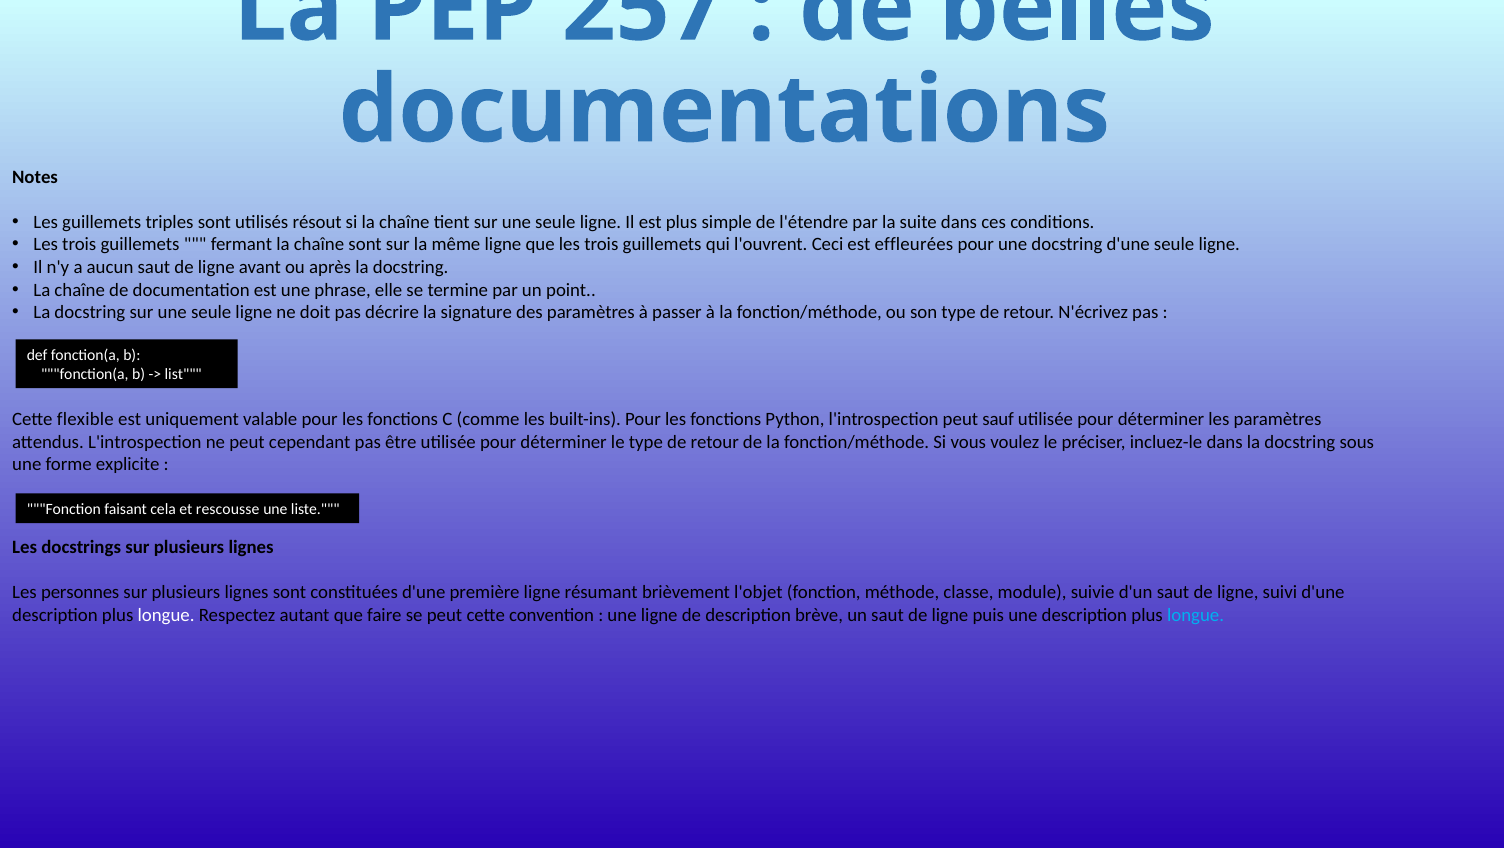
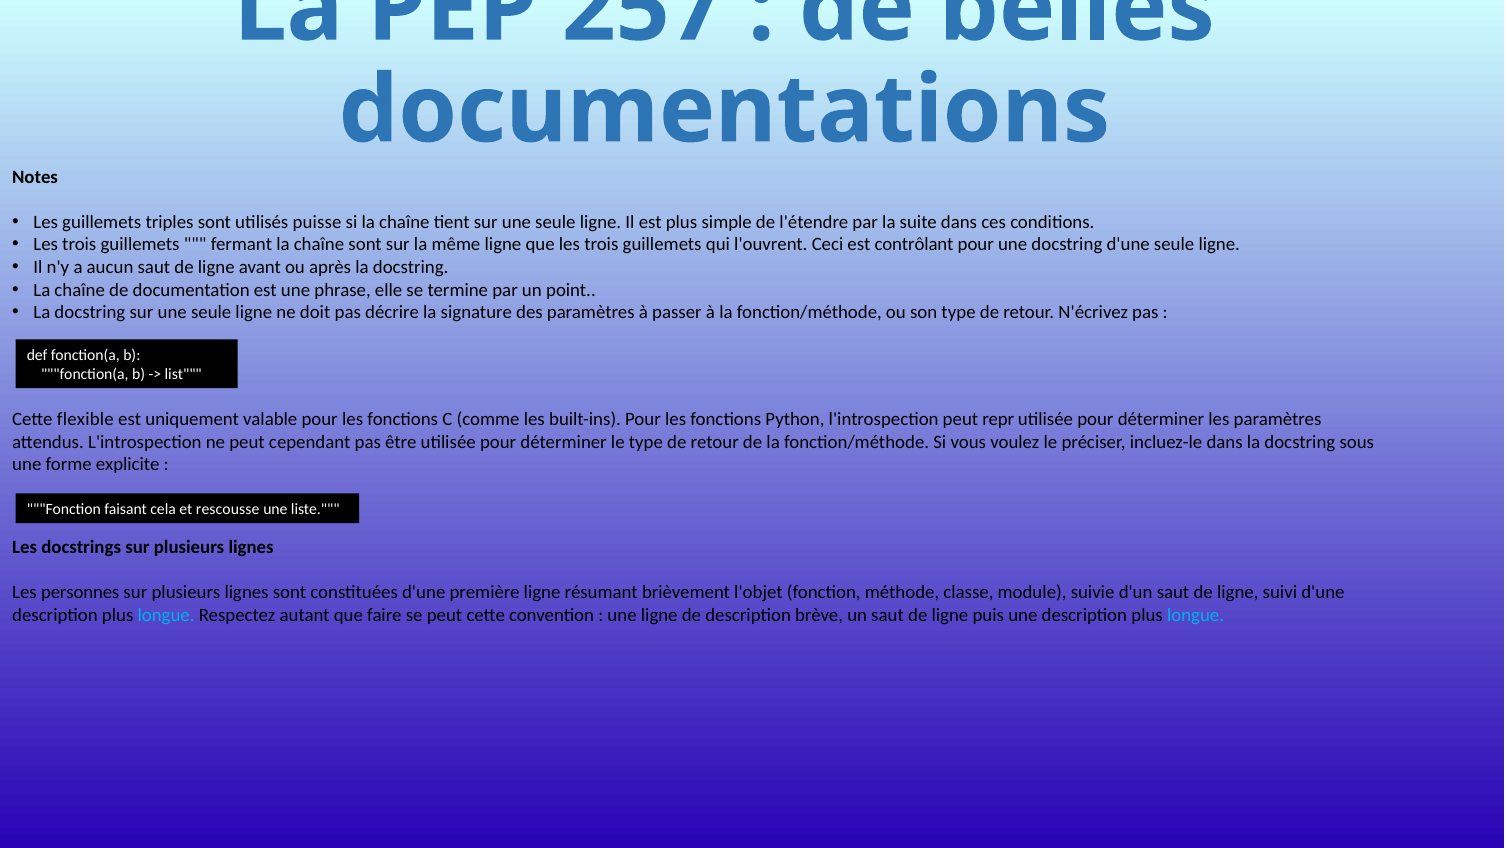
résout: résout -> puisse (317, 222)
effleurées: effleurées -> contrôlant (914, 245)
sauf: sauf -> repr (998, 419)
longue colour: white -> light blue (166, 615)
